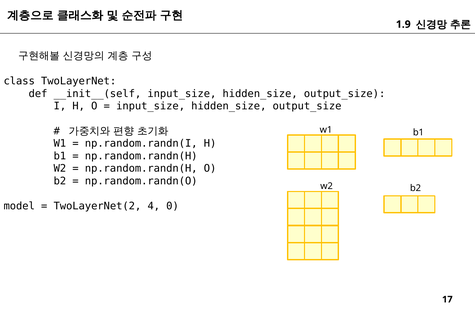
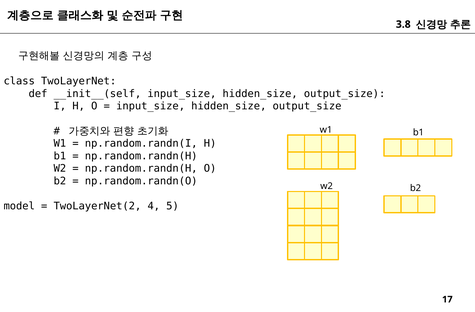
1.9: 1.9 -> 3.8 (403, 24)
0: 0 -> 5 (172, 206)
